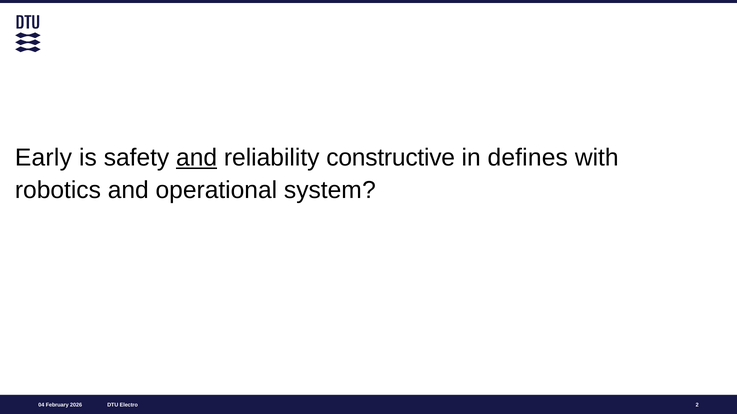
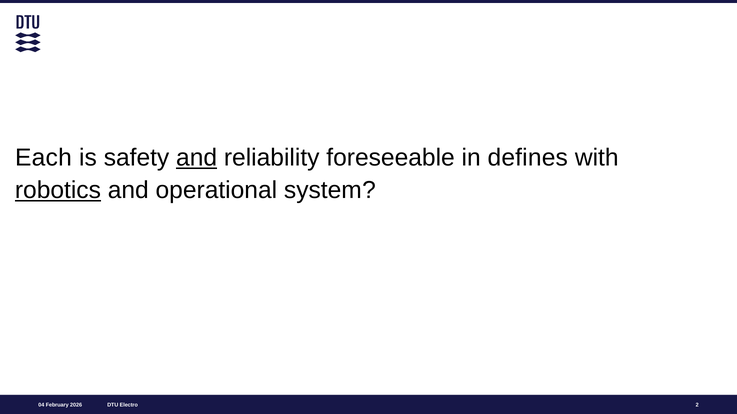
Early: Early -> Each (43, 158)
constructive: constructive -> foreseeable (391, 158)
robotics underline: none -> present (58, 190)
